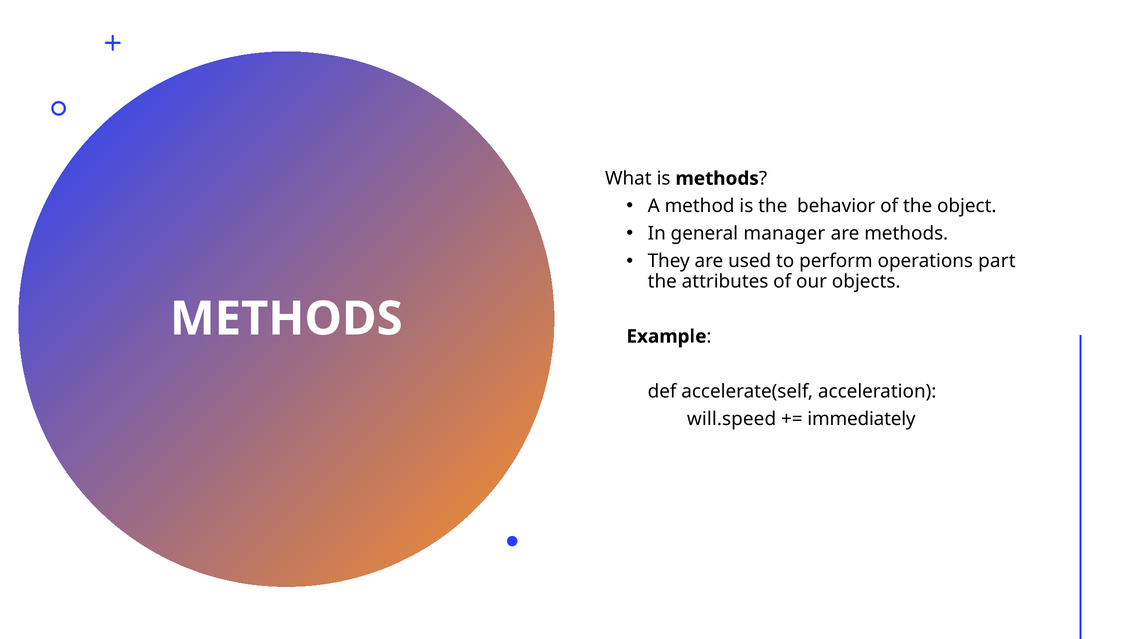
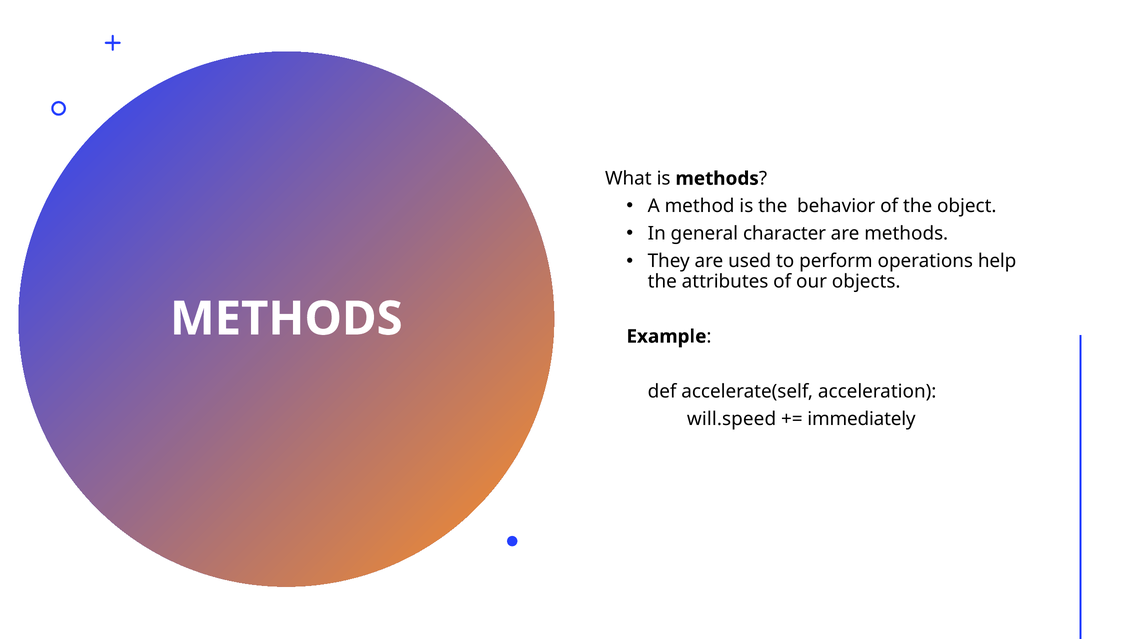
manager: manager -> character (785, 234)
part: part -> help (997, 261)
